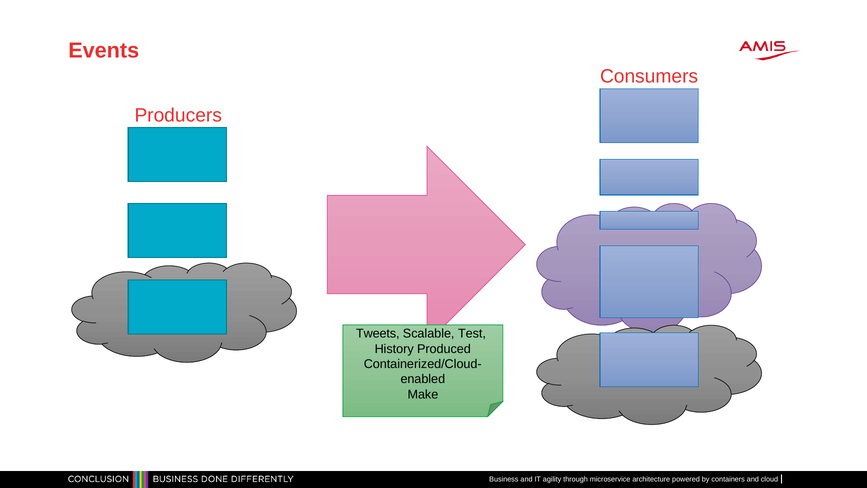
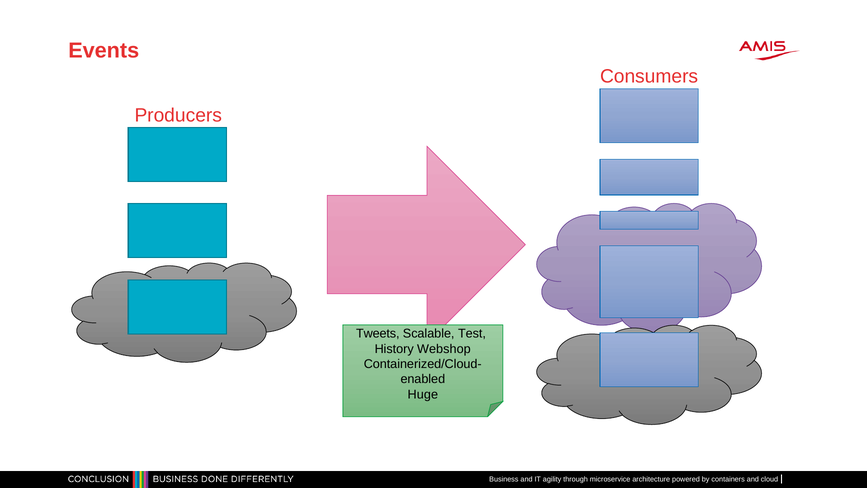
Produced: Produced -> Webshop (444, 349)
Make: Make -> Huge (423, 394)
